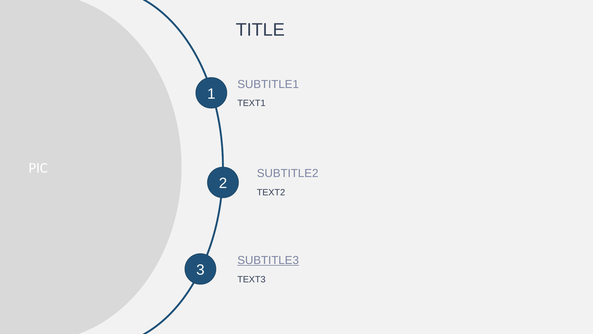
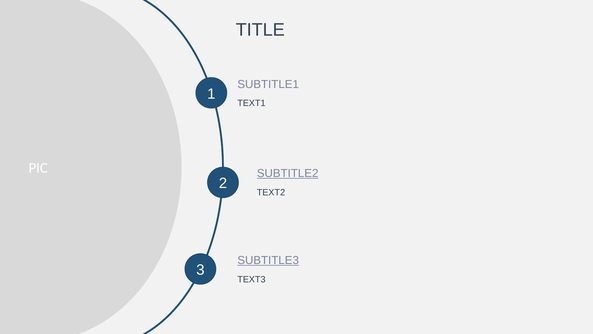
SUBTITLE2 underline: none -> present (288, 173)
